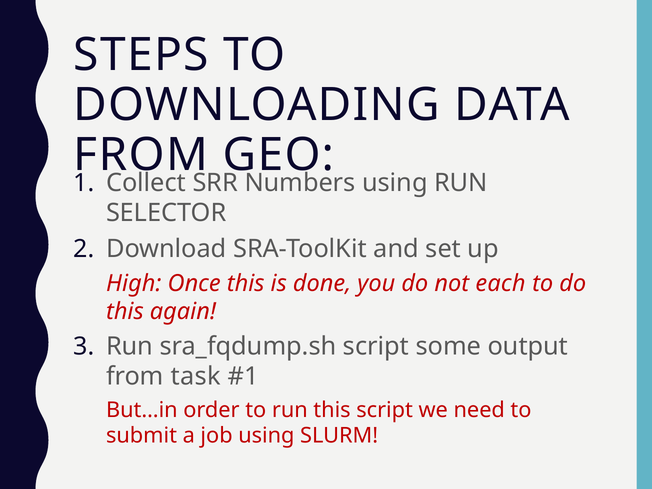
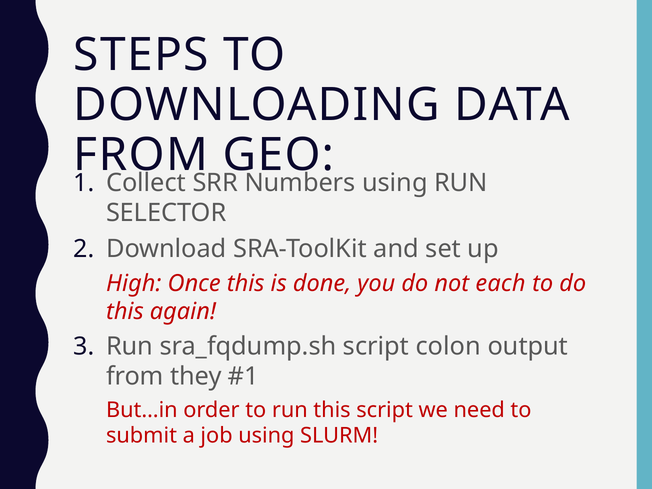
some: some -> colon (448, 346)
task: task -> they (196, 376)
